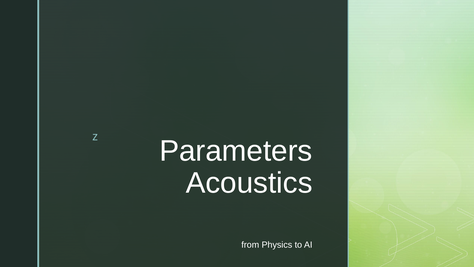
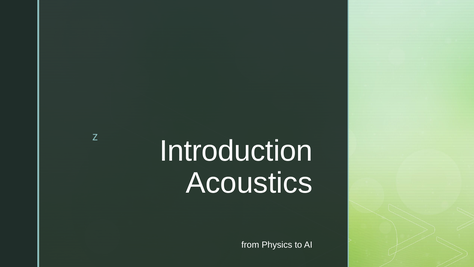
Parameters: Parameters -> Introduction (236, 151)
